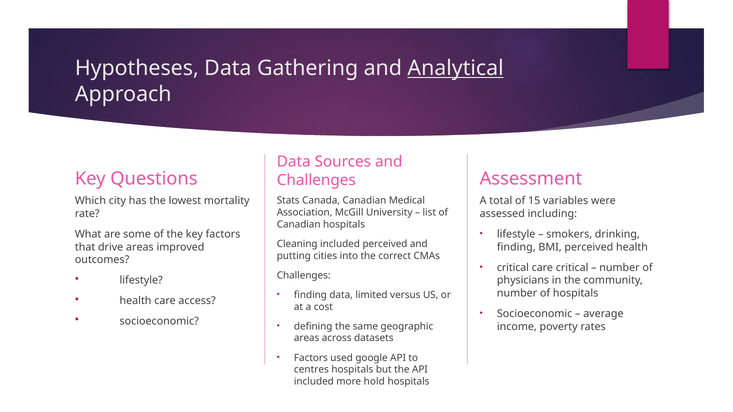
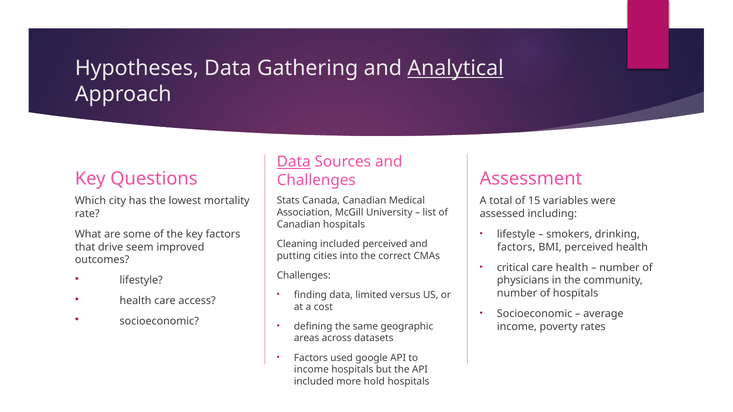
Data underline: none -> present (294, 162)
drive areas: areas -> seem (140, 247)
finding: finding -> factors (516, 247)
care critical: critical -> health (572, 268)
centres: centres -> income (311, 370)
